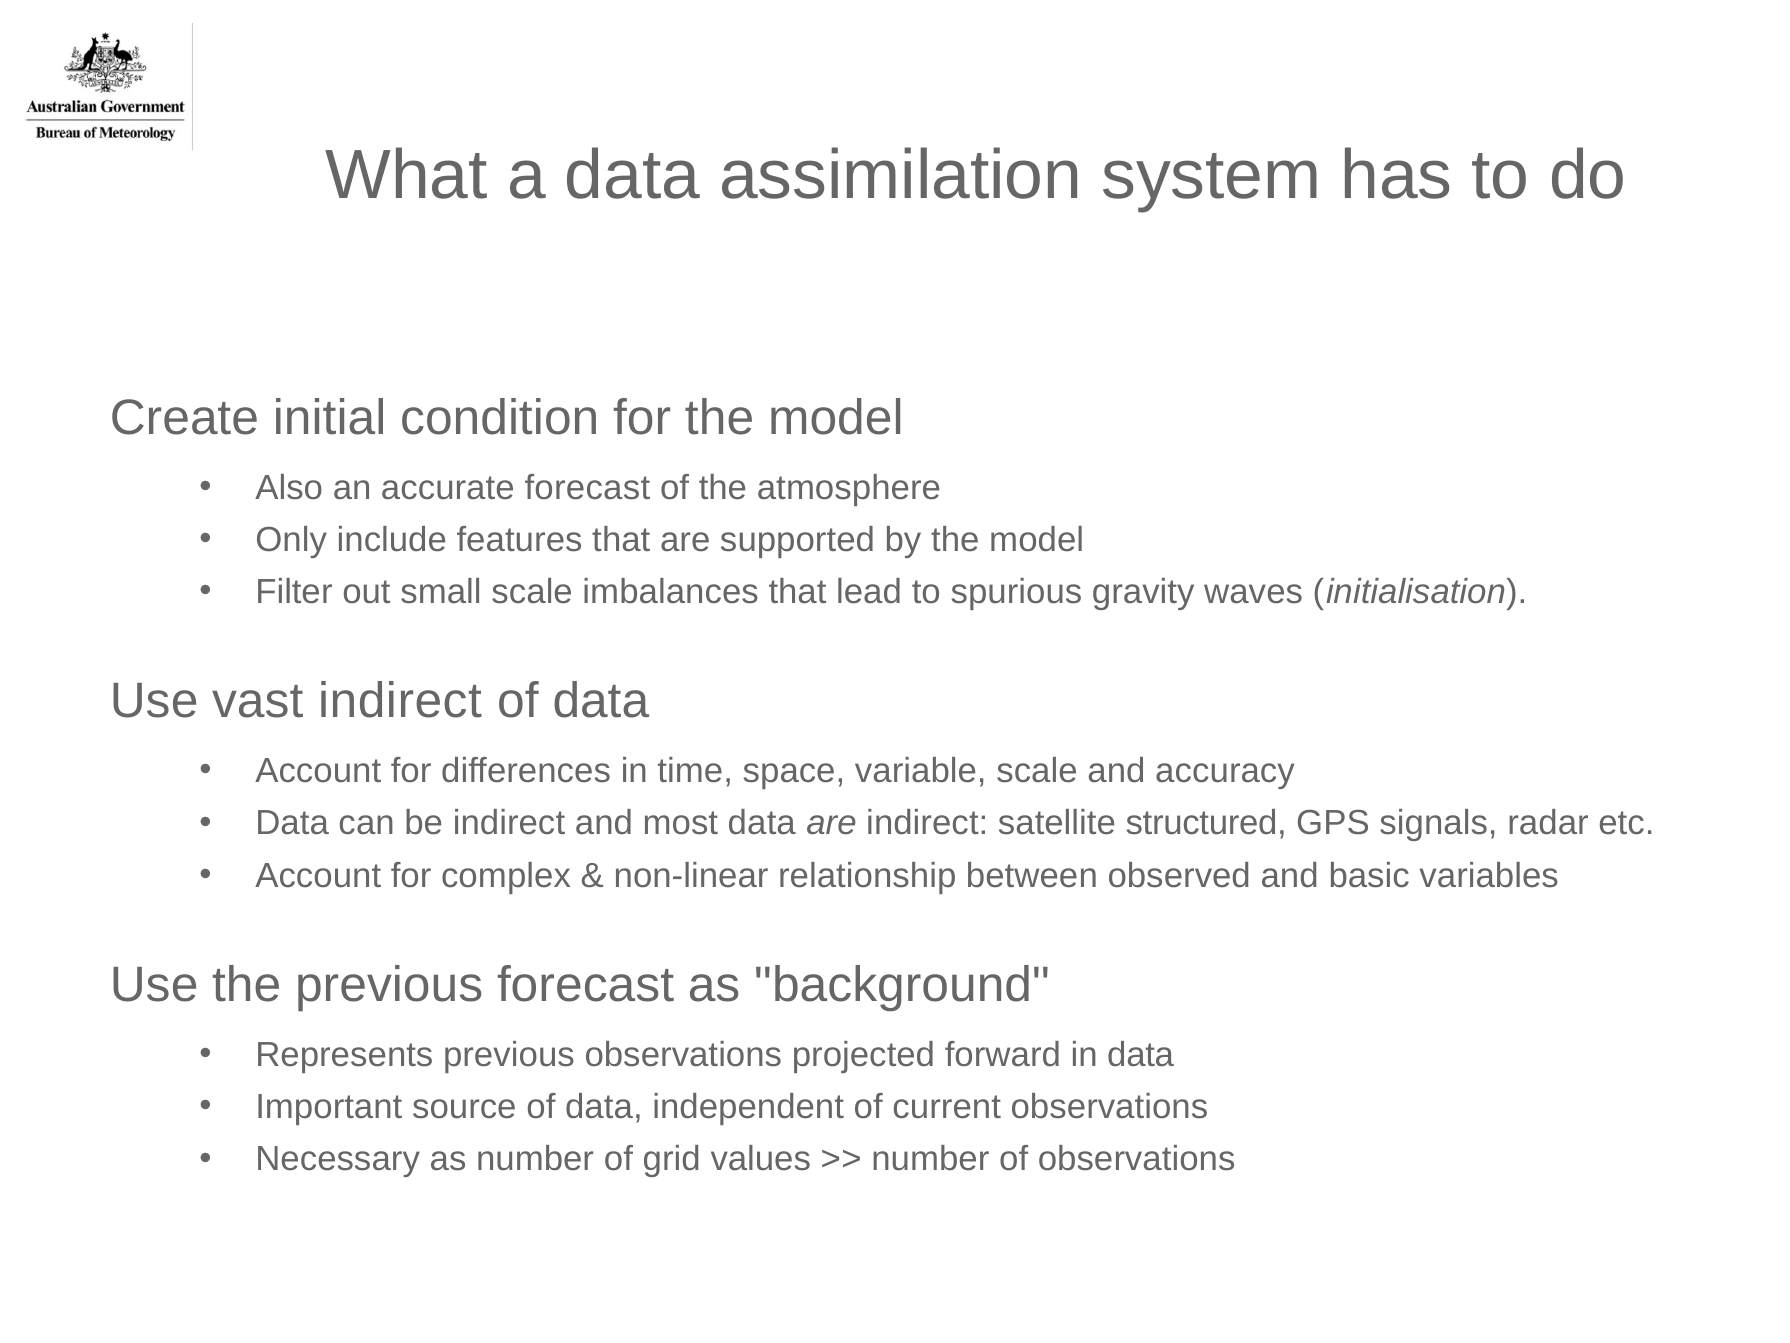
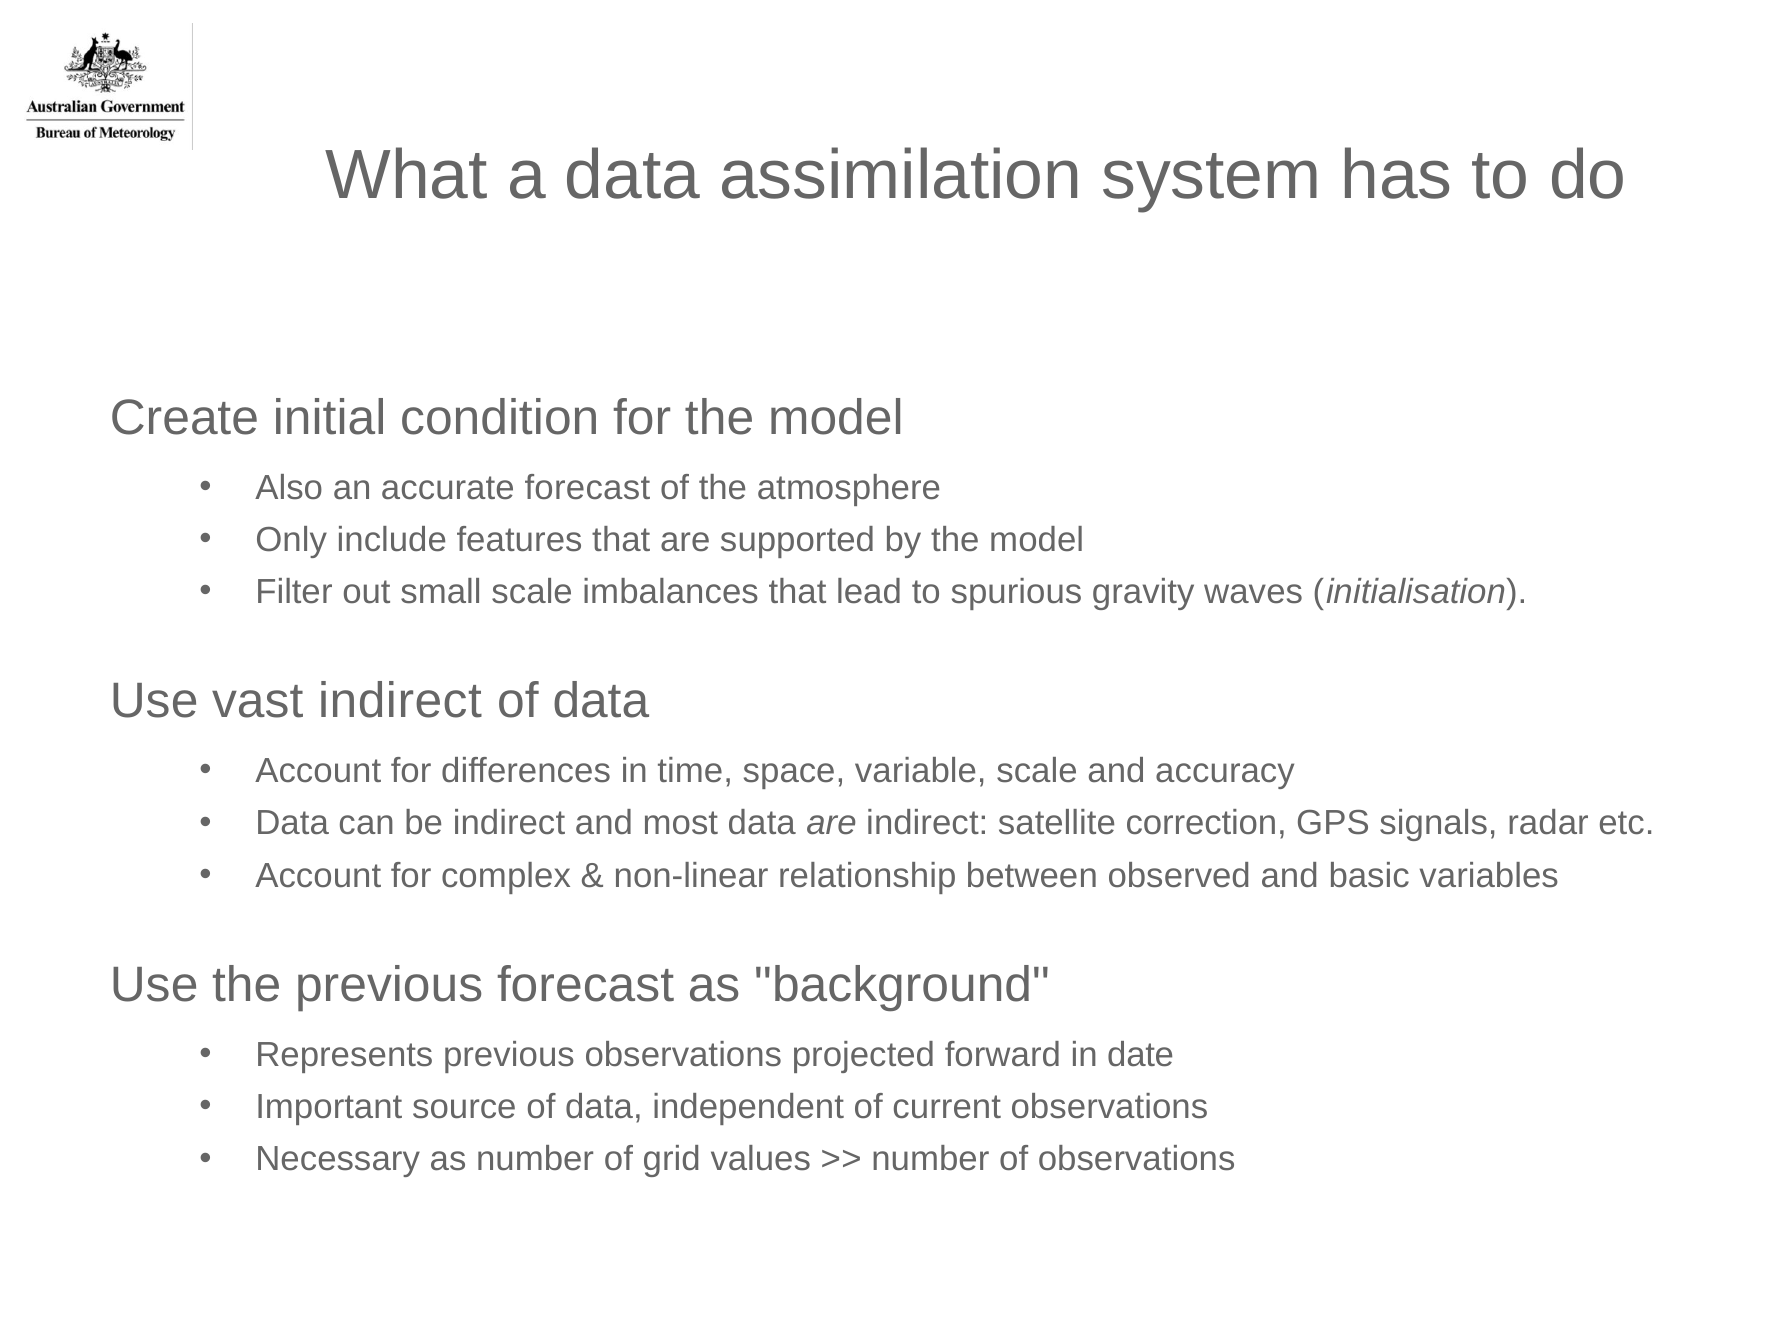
structured: structured -> correction (1206, 823)
in data: data -> date (1141, 1055)
